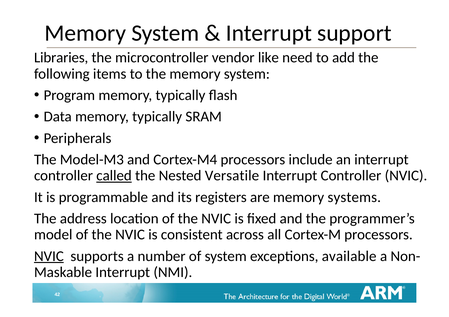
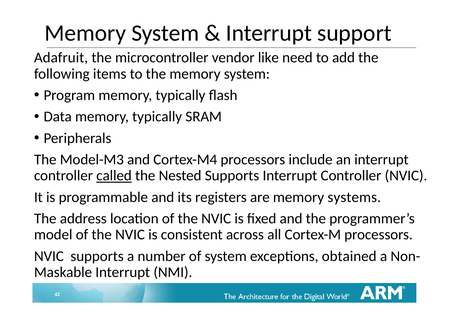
Libraries: Libraries -> Adafruit (61, 58)
Nested Versatile: Versatile -> Supports (232, 176)
NVIC underline: present -> none (49, 256)
available: available -> obtained (349, 256)
